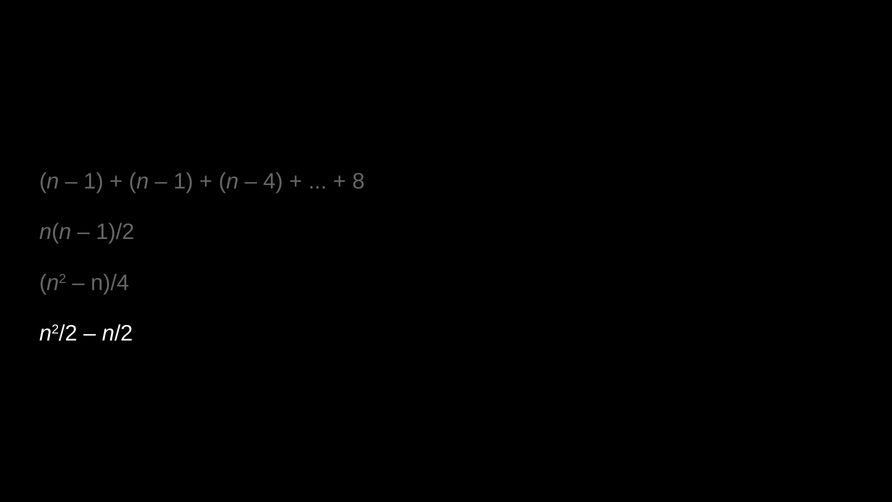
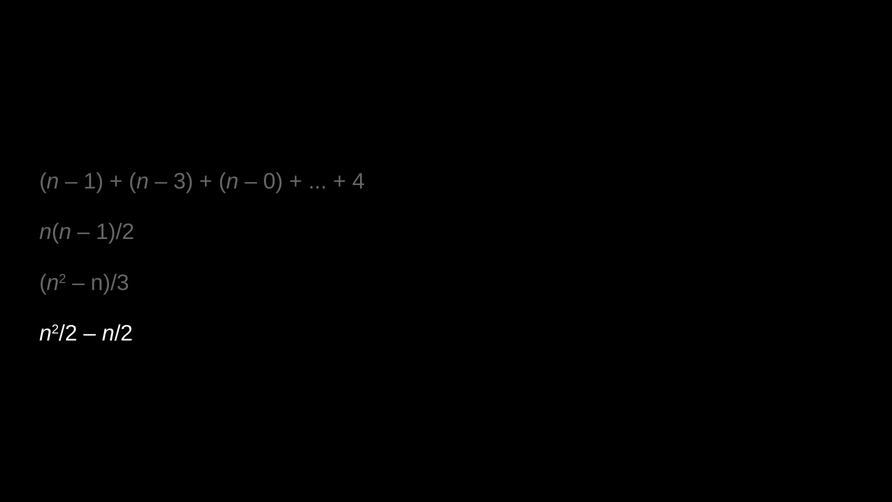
1: 1 -> 3 (183, 181)
4: 4 -> 0 (273, 181)
8: 8 -> 4 (359, 181)
n)/4: n)/4 -> n)/3 (110, 283)
